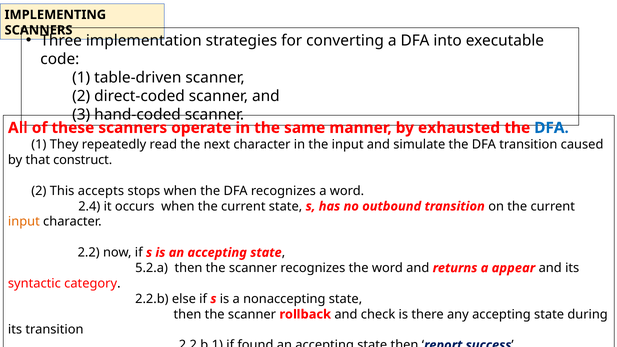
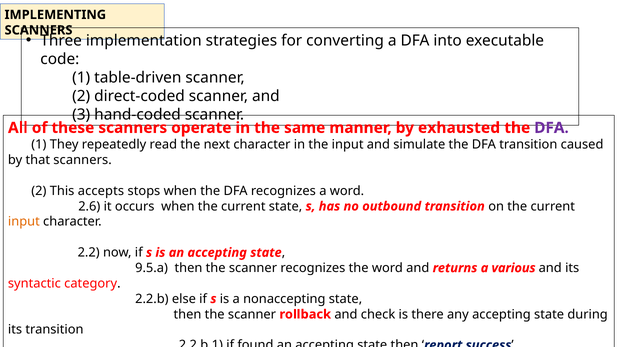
DFA colour: blue -> purple (551, 128)
that construct: construct -> scanners (83, 160)
2.4: 2.4 -> 2.6 (89, 206)
5.2.a: 5.2.a -> 9.5.a (152, 268)
appear: appear -> various (514, 268)
